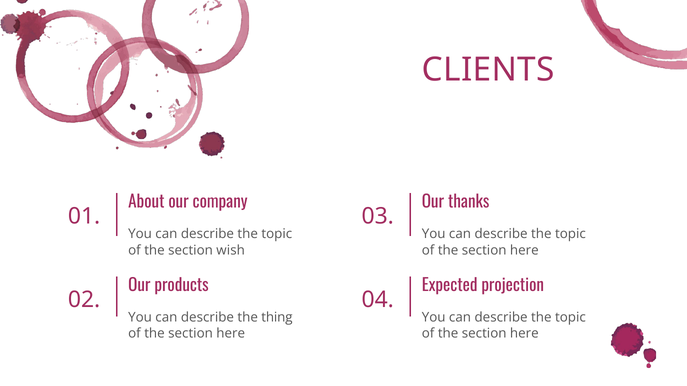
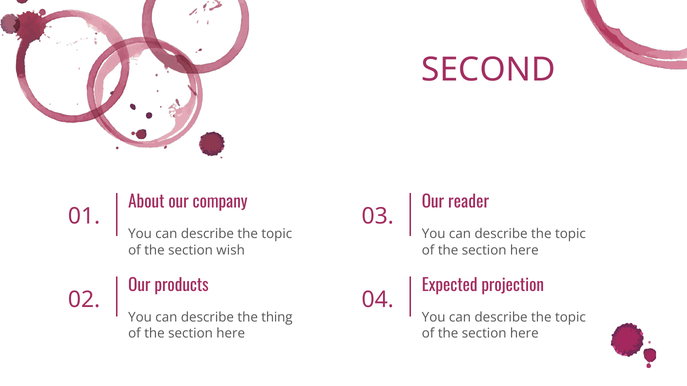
CLIENTS: CLIENTS -> SECOND (488, 70)
thanks: thanks -> reader (469, 202)
